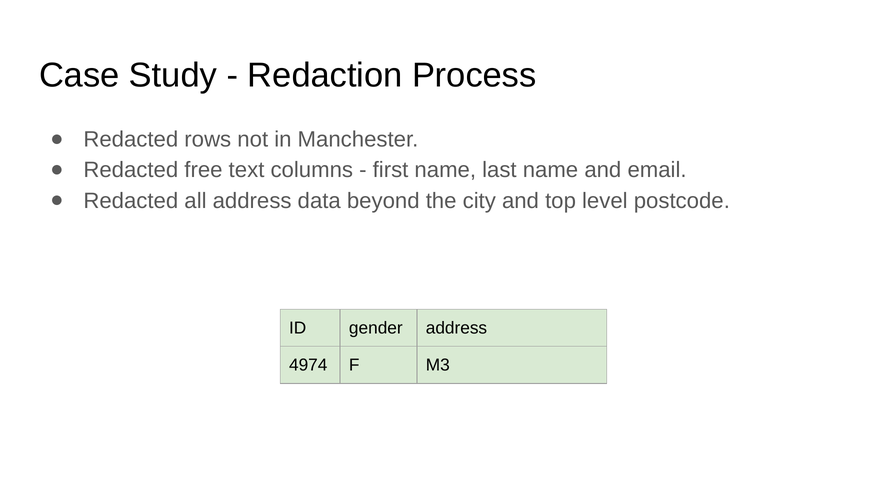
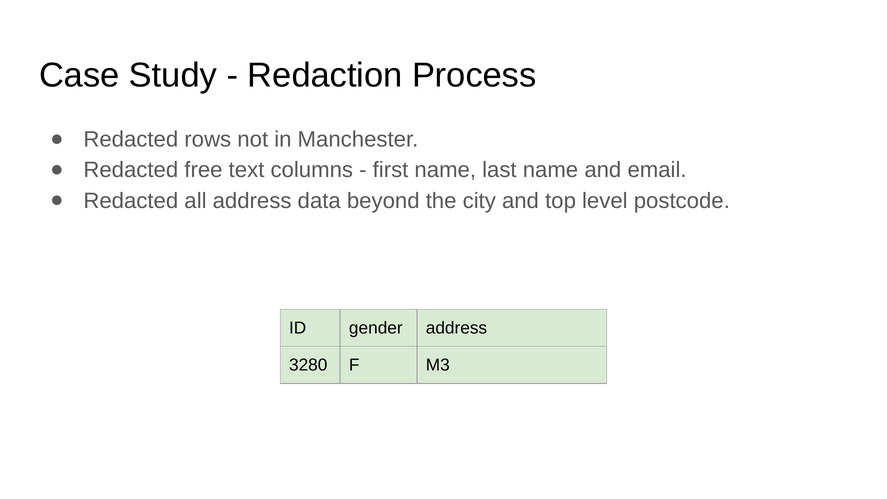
4974: 4974 -> 3280 (308, 365)
